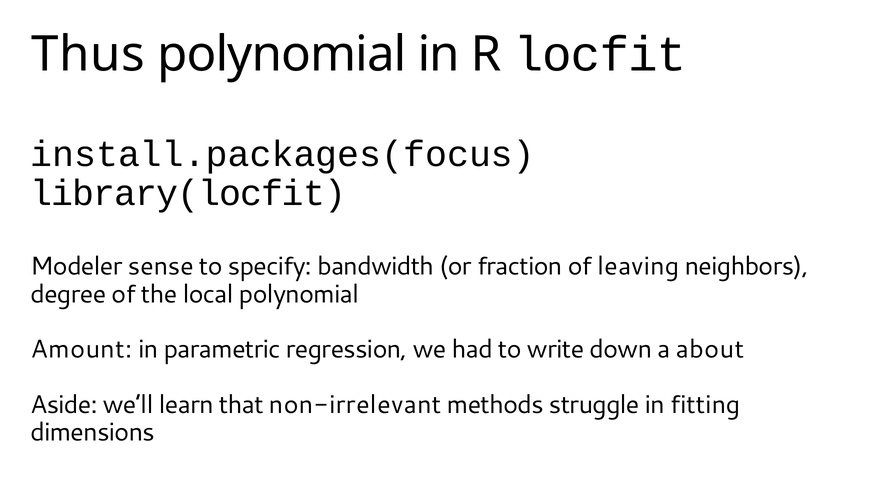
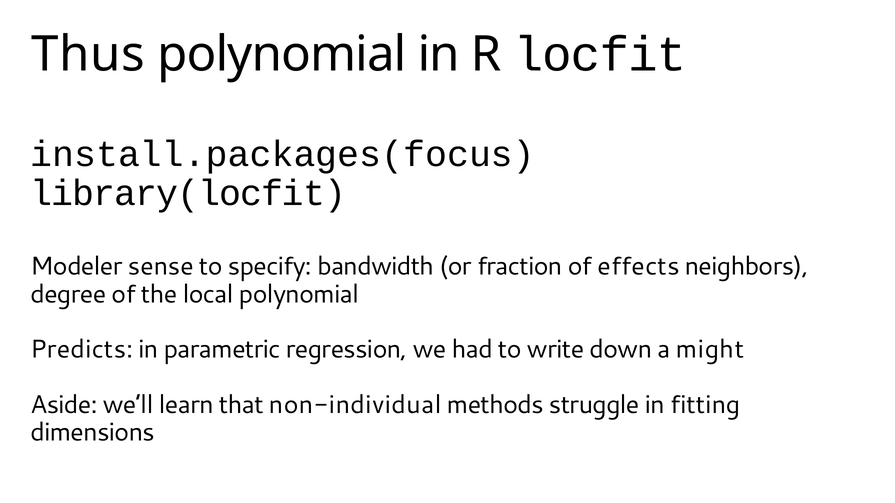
leaving: leaving -> effects (639, 267)
Amount: Amount -> Predicts (82, 350)
about: about -> might (710, 350)
non-irrelevant: non-irrelevant -> non-individual (355, 405)
